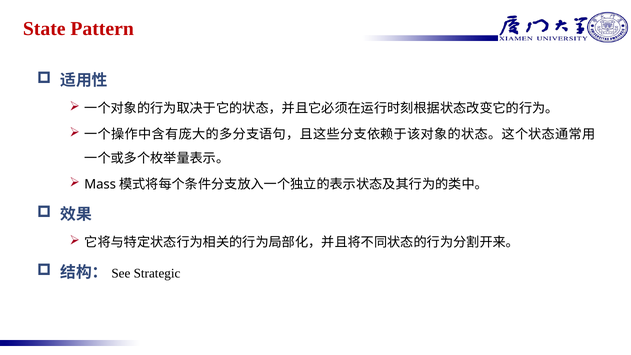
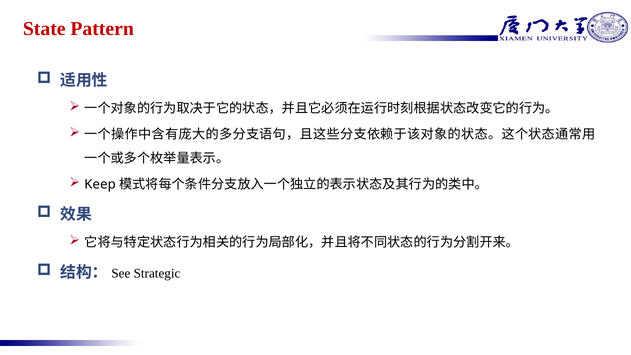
Mass: Mass -> Keep (100, 185)
